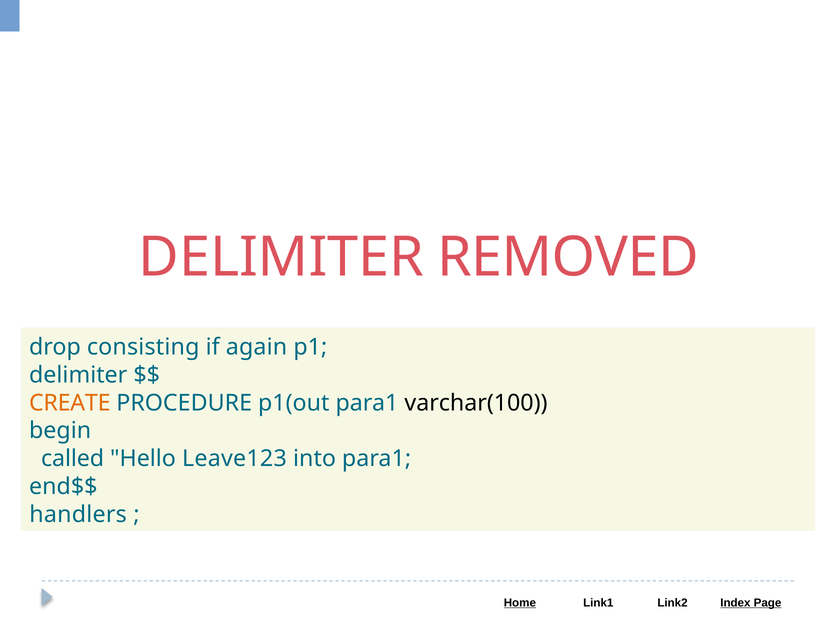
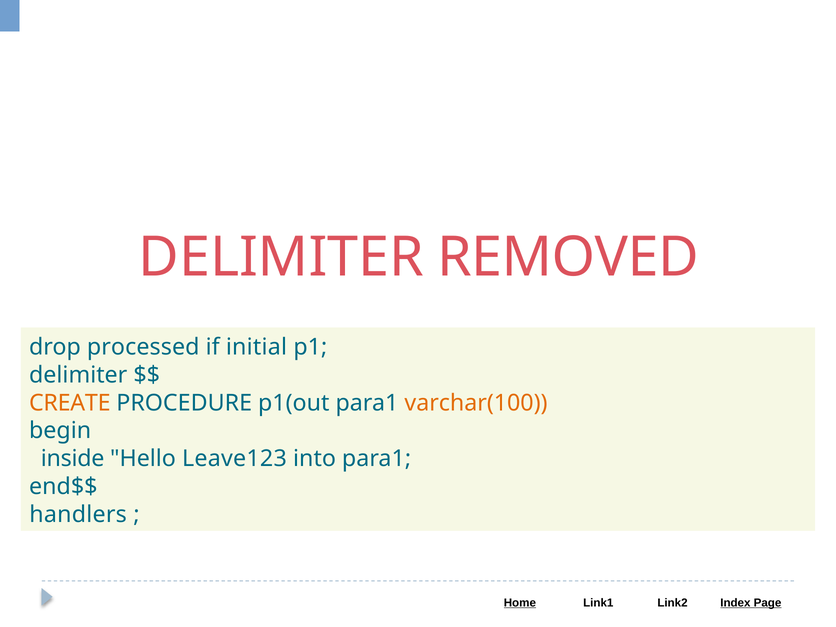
consisting: consisting -> processed (143, 347)
again: again -> initial (256, 347)
varchar(100 colour: black -> orange (476, 403)
called: called -> inside (73, 459)
